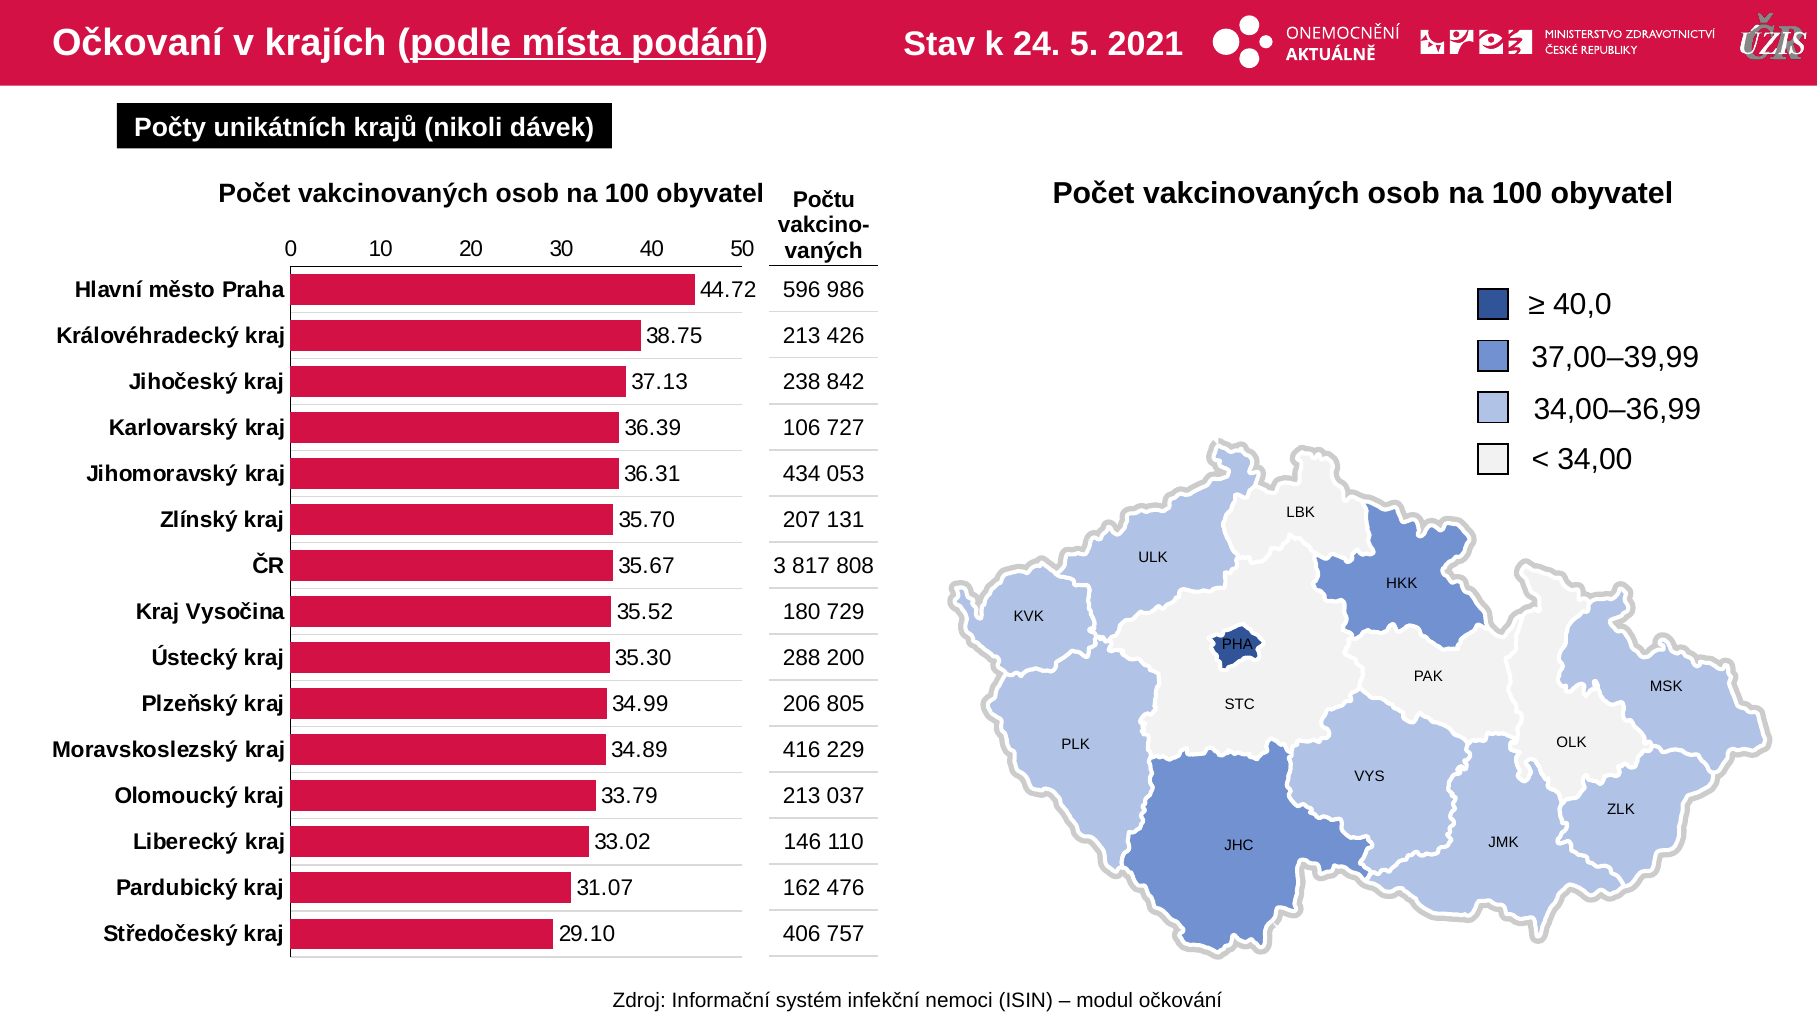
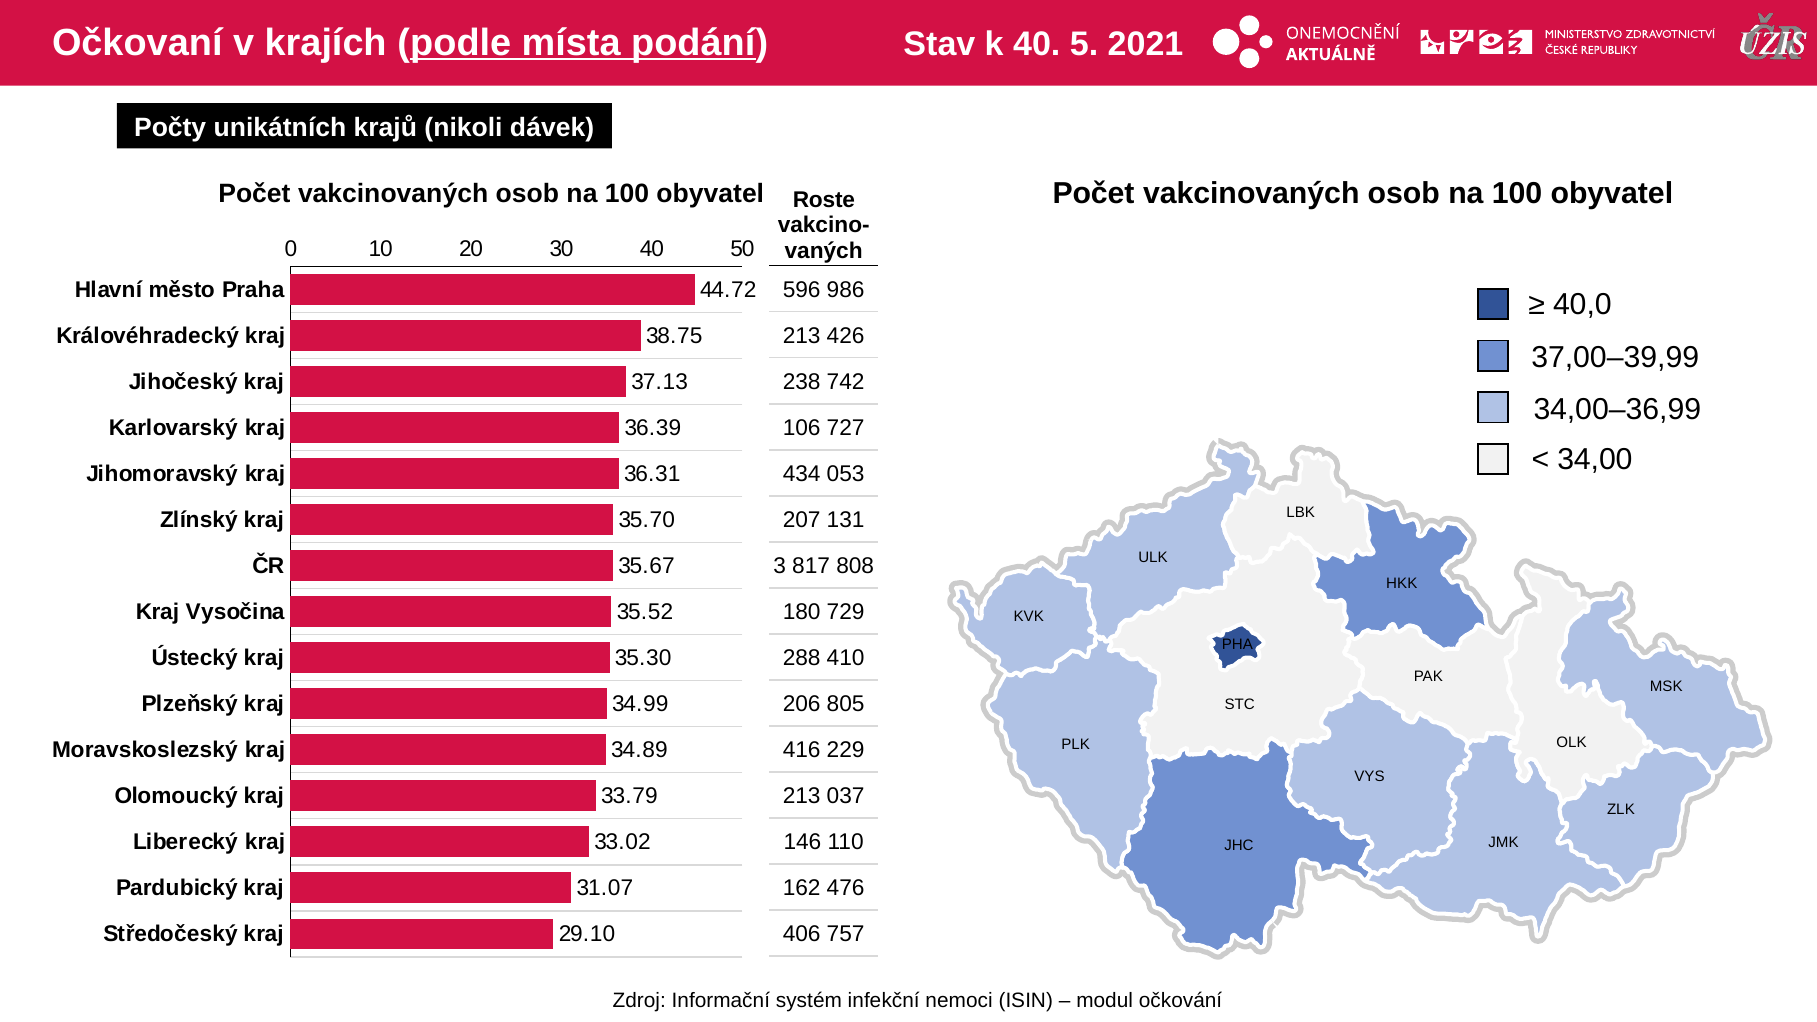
k 24: 24 -> 40 (1037, 44)
Počtu: Počtu -> Roste (824, 200)
842: 842 -> 742 (846, 382)
200: 200 -> 410 (846, 658)
